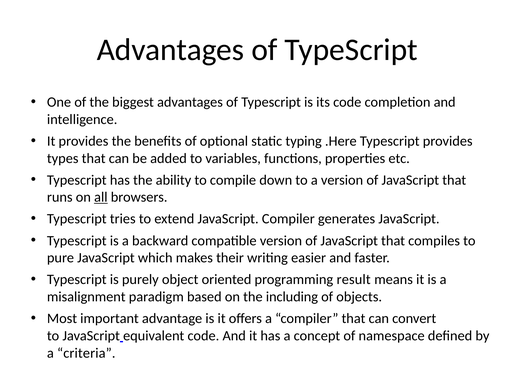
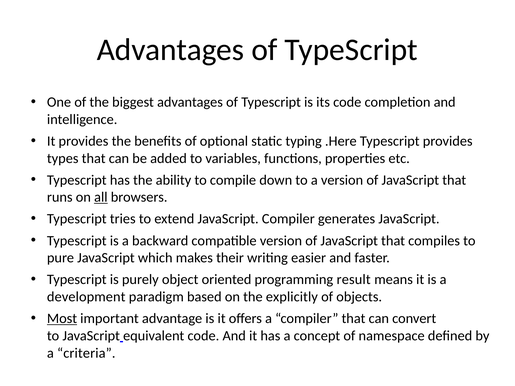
misalignment: misalignment -> development (86, 297)
including: including -> explicitly (292, 297)
Most underline: none -> present (62, 319)
